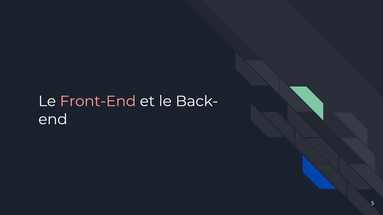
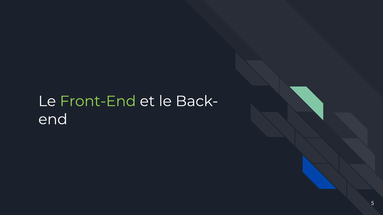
Front-End colour: pink -> light green (98, 101)
